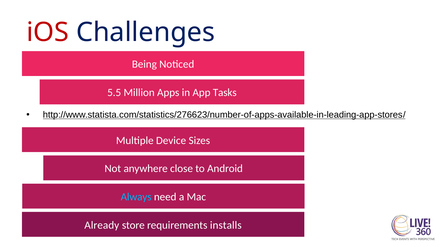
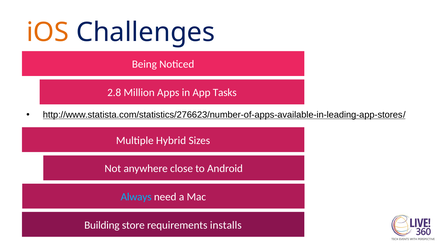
iOS colour: red -> orange (48, 32)
5.5: 5.5 -> 2.8 (114, 93)
Device: Device -> Hybrid (171, 141)
Already: Already -> Building (102, 226)
